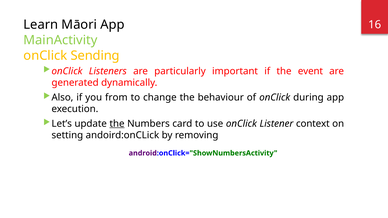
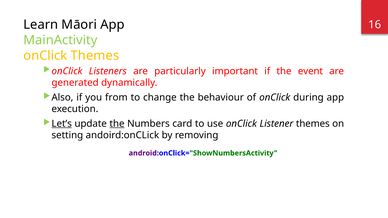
onClick Sending: Sending -> Themes (95, 56)
Let’s underline: none -> present (62, 124)
Listener context: context -> themes (313, 124)
